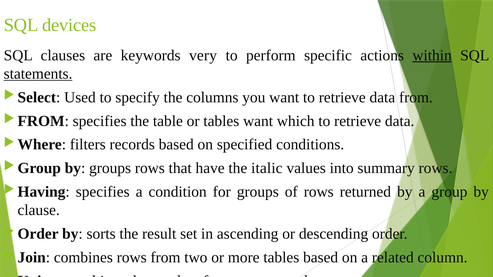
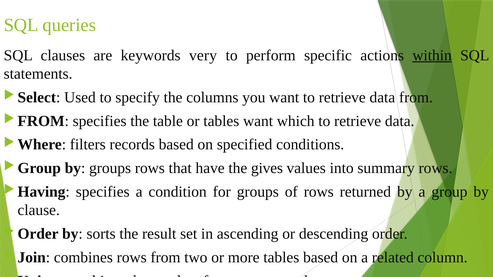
devices: devices -> queries (69, 25)
statements underline: present -> none (38, 74)
italic: italic -> gives (267, 168)
